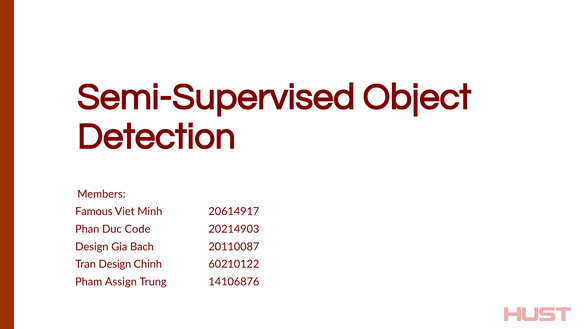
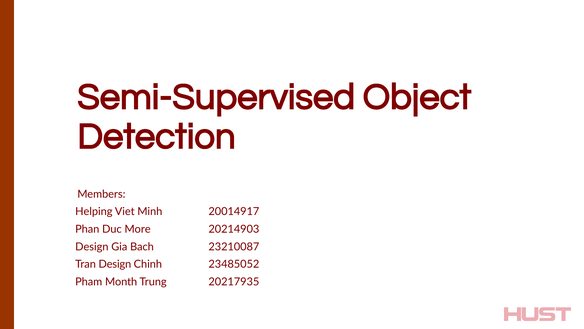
Famous: Famous -> Helping (94, 211)
20614917: 20614917 -> 20014917 (234, 211)
Code: Code -> More (138, 229)
20110087: 20110087 -> 23210087 (234, 246)
60210122: 60210122 -> 23485052 (234, 264)
Assign: Assign -> Month (121, 281)
14106876: 14106876 -> 20217935 (234, 281)
